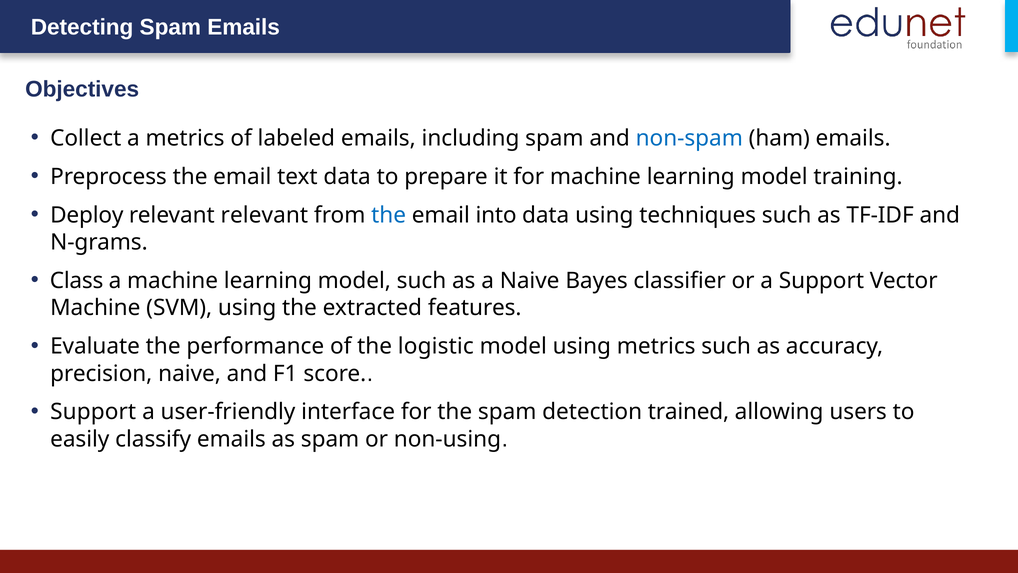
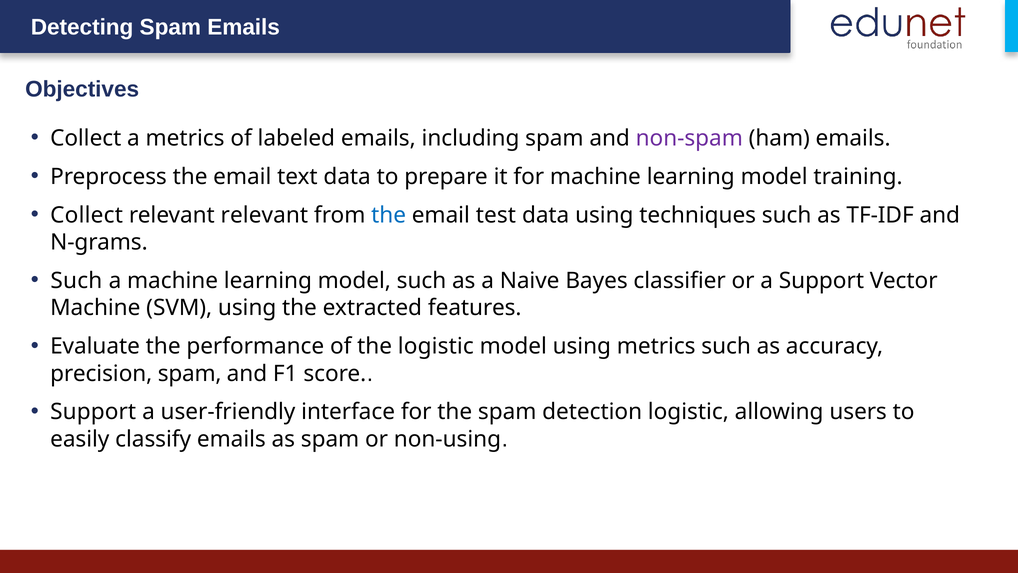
non-spam colour: blue -> purple (689, 138)
Deploy: Deploy -> Collect (87, 215)
into: into -> test (496, 215)
Class: Class -> Such (76, 281)
precision naive: naive -> spam (190, 373)
detection trained: trained -> logistic (688, 412)
